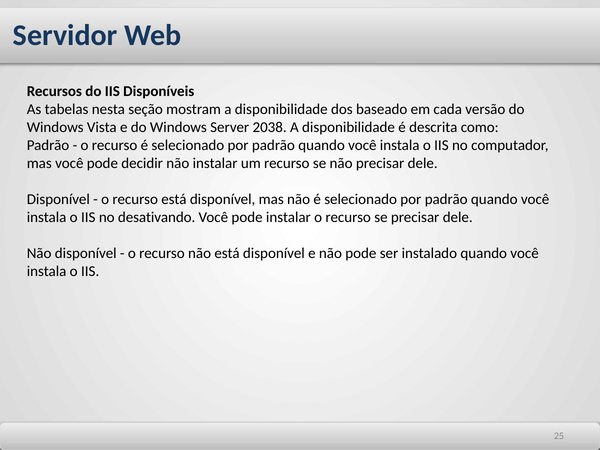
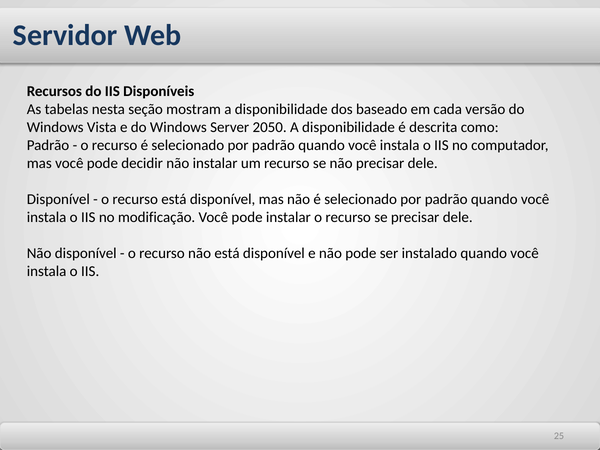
2038: 2038 -> 2050 (270, 127)
desativando: desativando -> modificação (157, 217)
